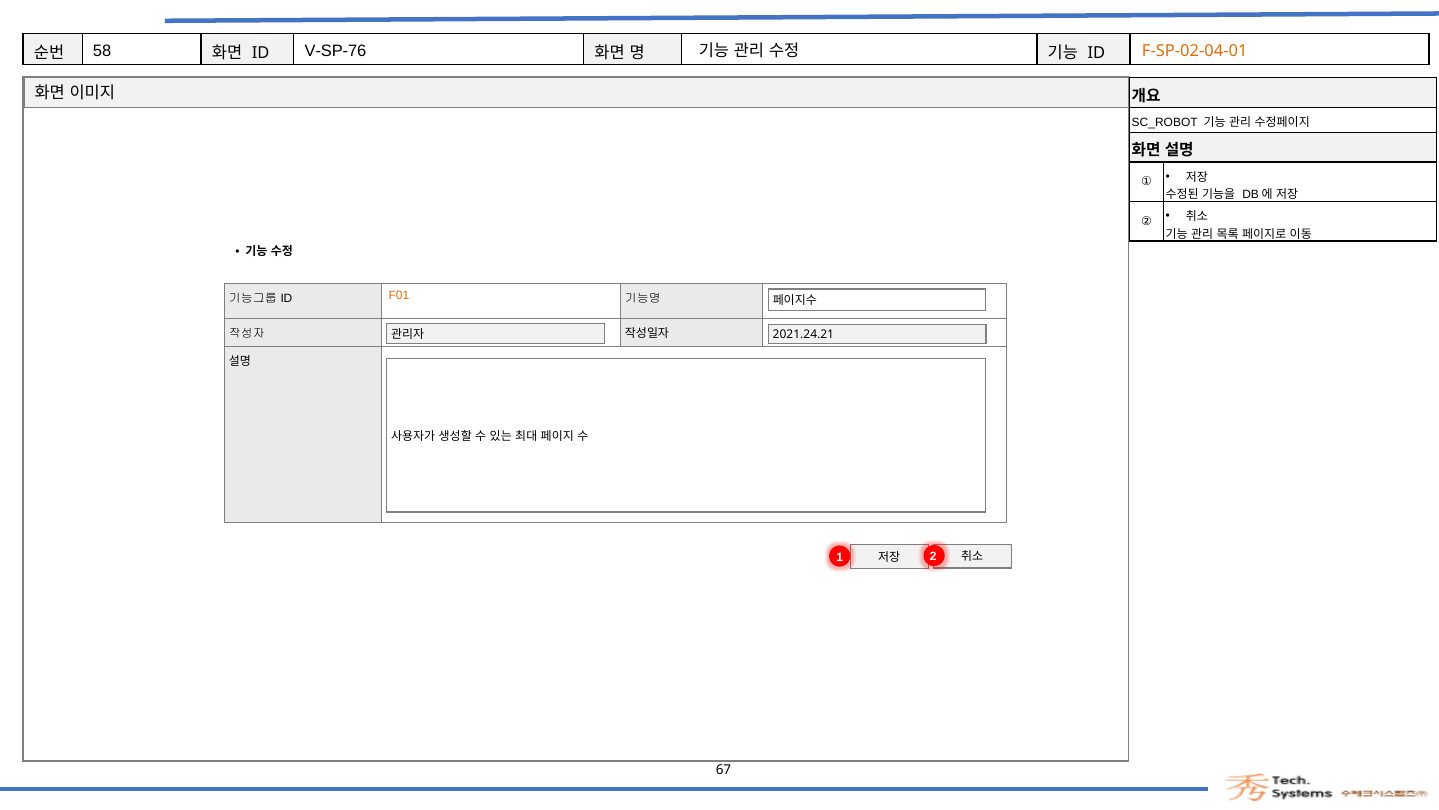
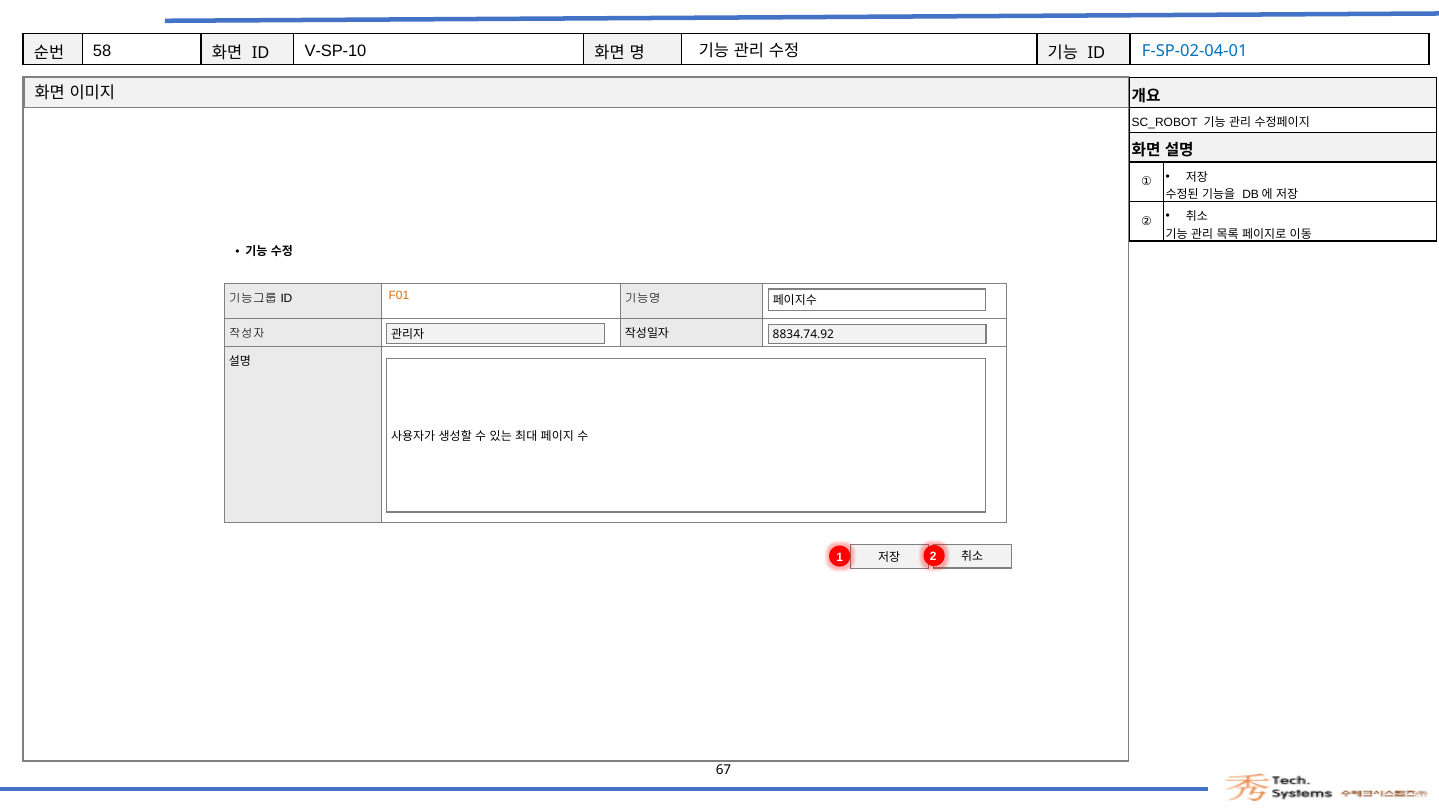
V-SP-76: V-SP-76 -> V-SP-10 (335, 51)
F-SP-02-04-01 colour: orange -> blue (1195, 51)
2021.24.21: 2021.24.21 -> 8834.74.92 (803, 334)
